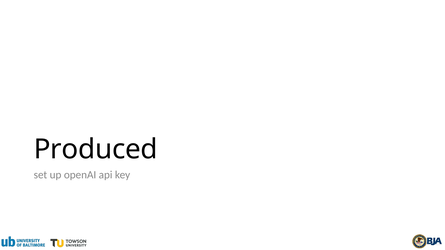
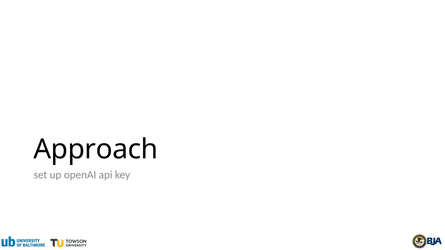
Produced: Produced -> Approach (96, 150)
